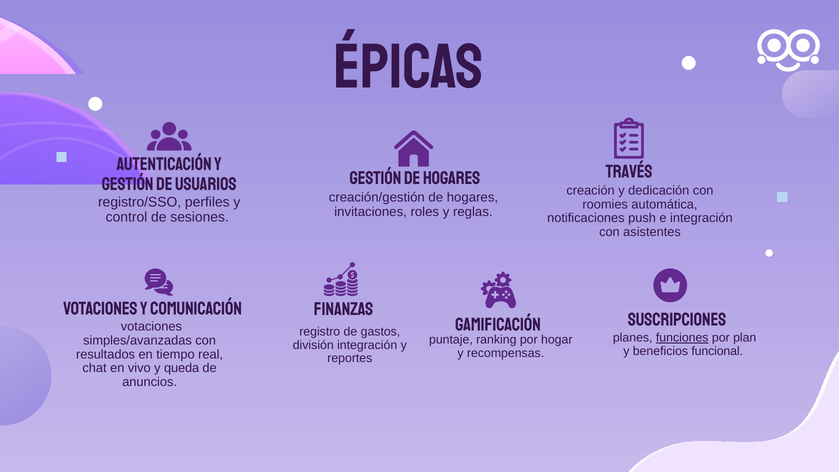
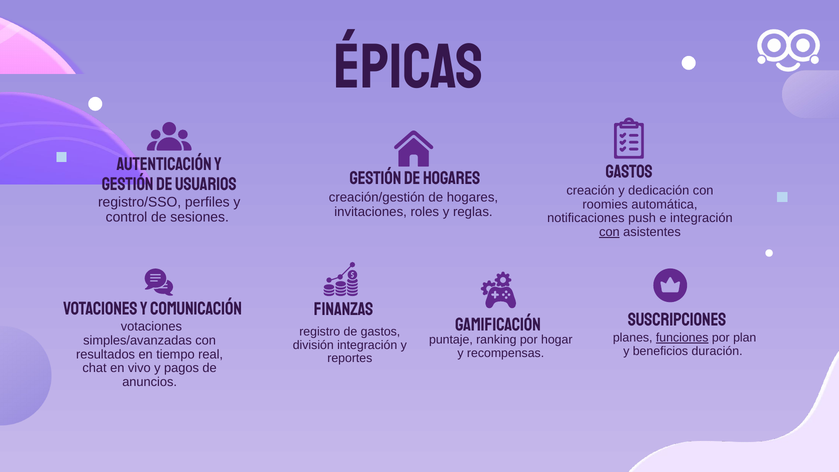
TRAVÉS: TRAVÉS -> GASTOS (629, 172)
con underline: none -> present (609, 232)
funcional: funcional -> duración (717, 351)
queda: queda -> pagos (182, 368)
